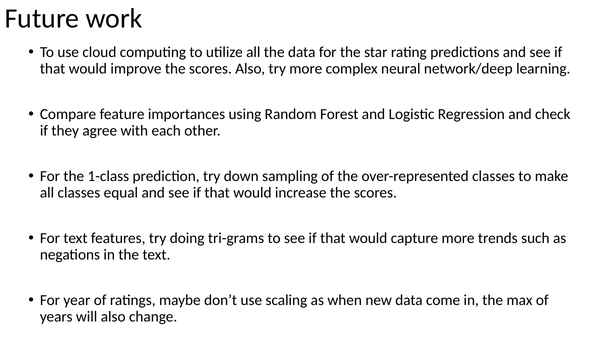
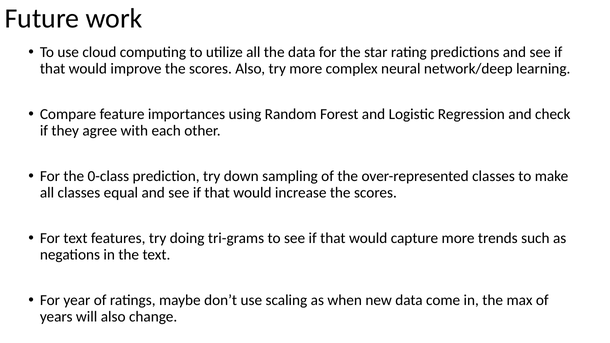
1-class: 1-class -> 0-class (108, 176)
